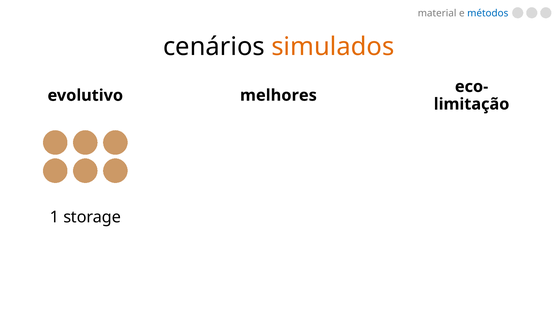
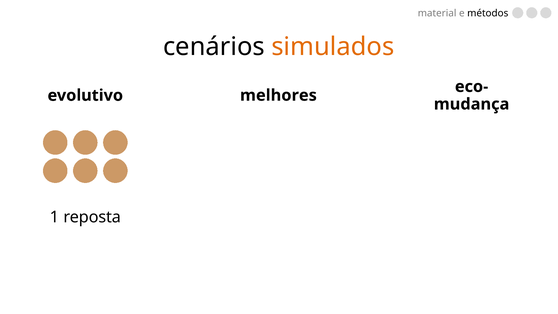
métodos colour: blue -> black (488, 13)
limitação: limitação -> mudança (472, 104)
storage: storage -> reposta (92, 217)
